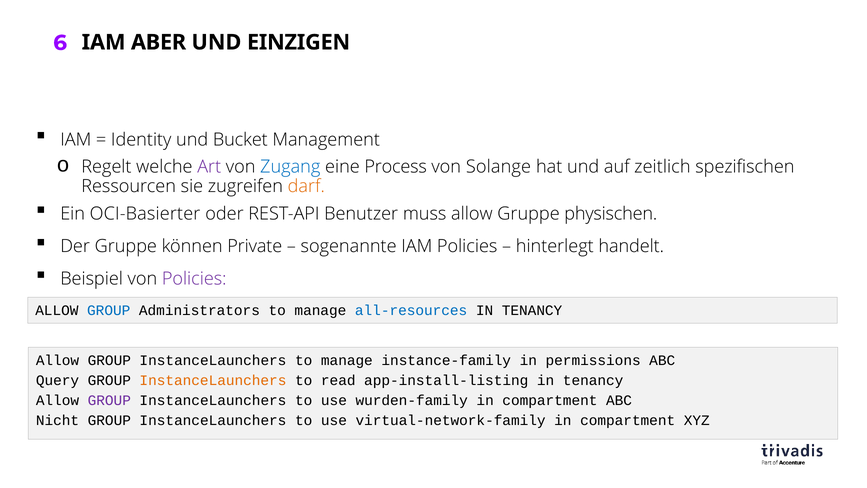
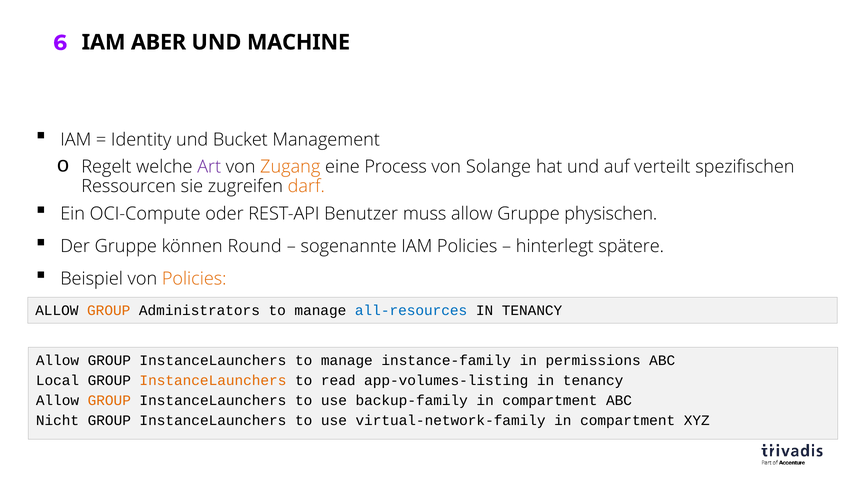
EINZIGEN: EINZIGEN -> MACHINE (299, 42)
Zugang colour: blue -> orange (290, 167)
zeitlich: zeitlich -> verteilt (662, 167)
OCI-Basierter: OCI-Basierter -> OCI-Compute (145, 214)
Private: Private -> Round (255, 246)
handelt: handelt -> spätere (631, 246)
Policies colour: purple -> orange (194, 279)
GROUP colour: blue -> orange (109, 310)
Query: Query -> Local (57, 380)
app-install-listing: app-install-listing -> app-volumes-listing (446, 380)
GROUP colour: purple -> orange (109, 400)
wurden-family: wurden-family -> backup-family (412, 400)
